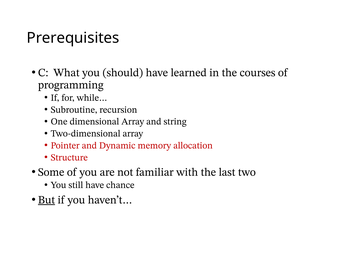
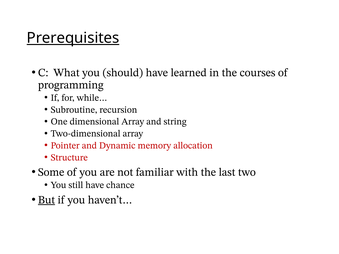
Prerequisites underline: none -> present (73, 38)
